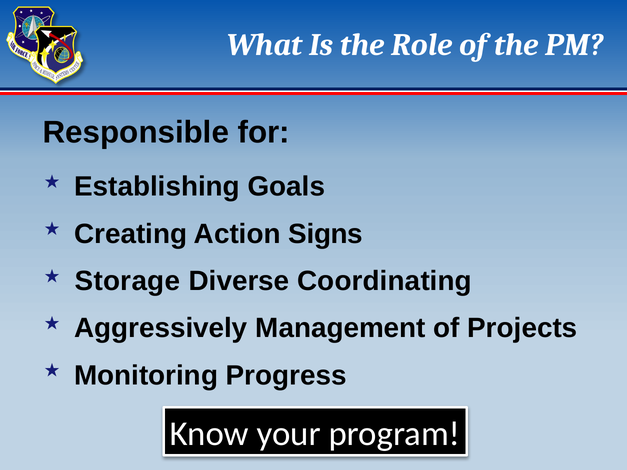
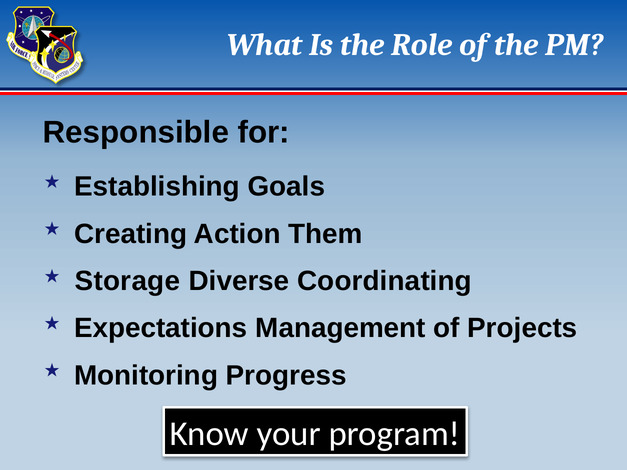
Signs: Signs -> Them (326, 234)
Aggressively: Aggressively -> Expectations (161, 328)
